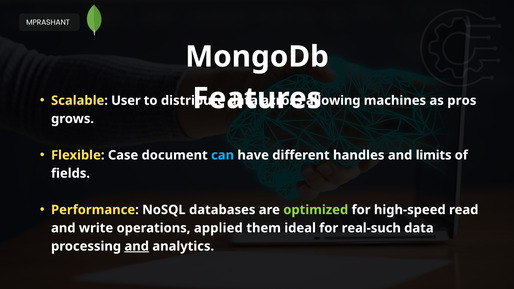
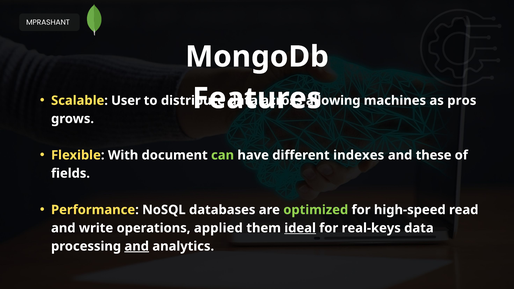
Case: Case -> With (123, 155)
can colour: light blue -> light green (223, 155)
handles: handles -> indexes (359, 155)
limits: limits -> these (434, 155)
ideal underline: none -> present (300, 228)
real-such: real-such -> real-keys (371, 228)
